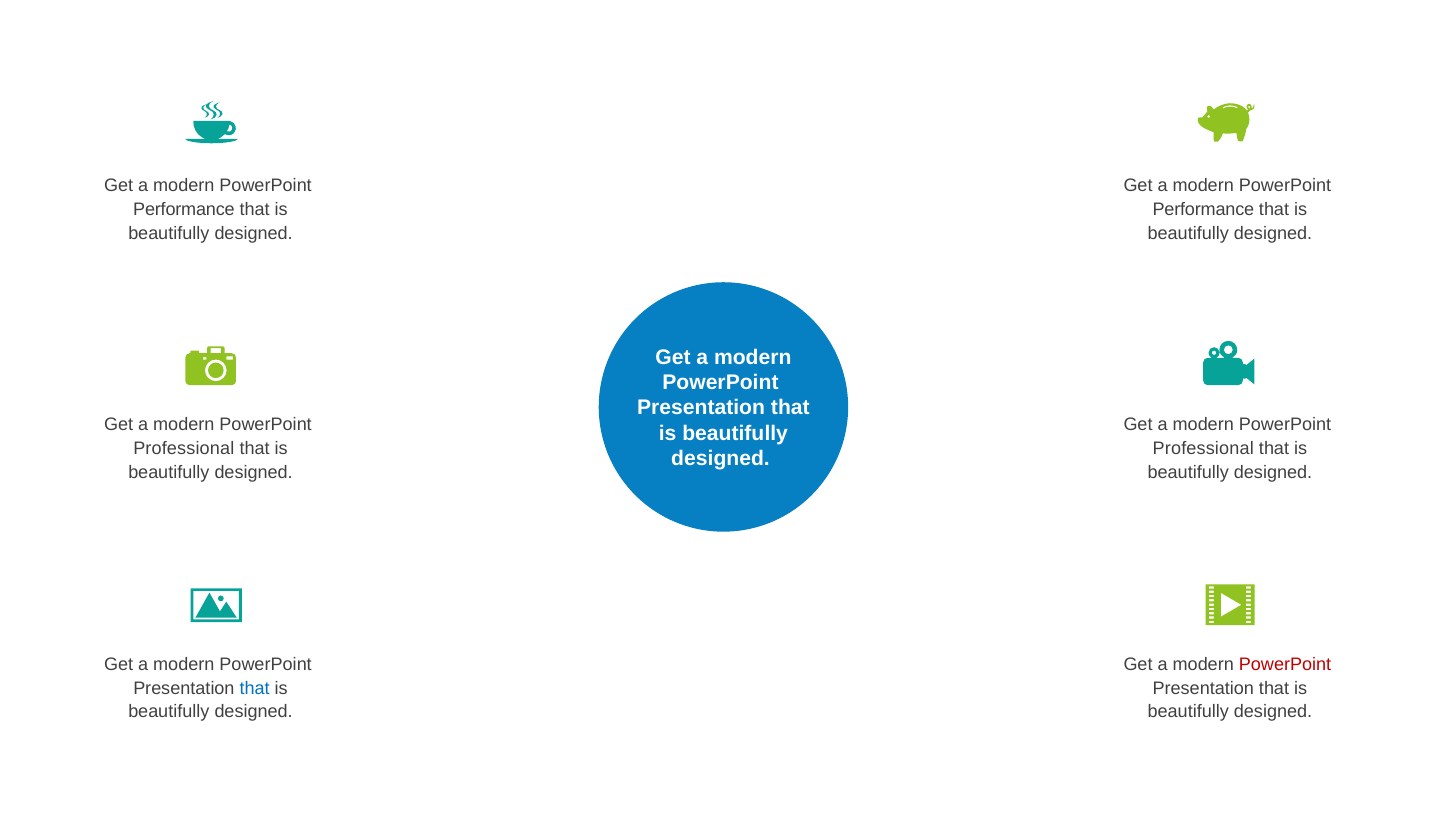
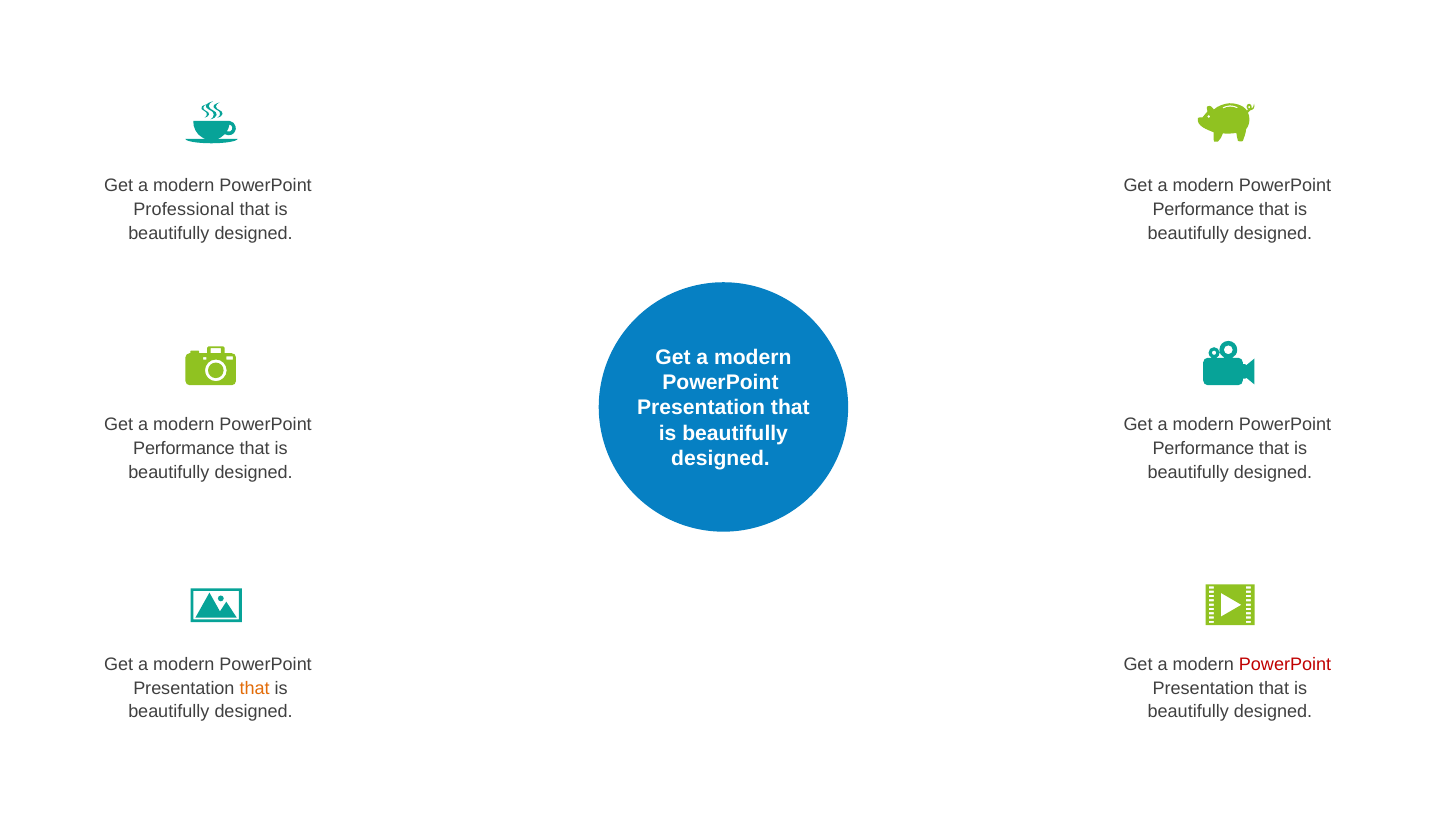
Performance: Performance -> Professional (184, 209)
Professional: Professional -> Performance (184, 449)
Professional: Professional -> Performance (1203, 449)
that colour: blue -> orange (255, 688)
